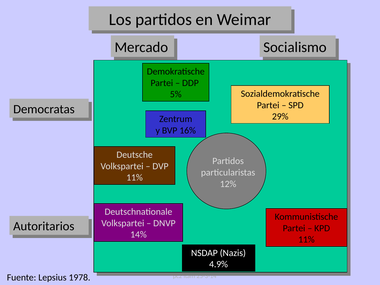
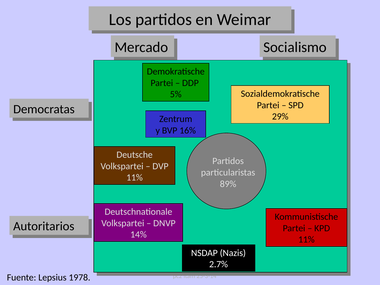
12%: 12% -> 89% (228, 184)
4.9%: 4.9% -> 2.7% (219, 264)
